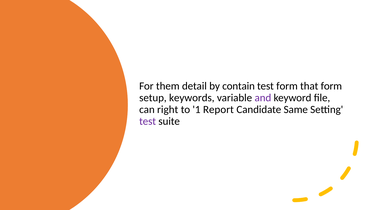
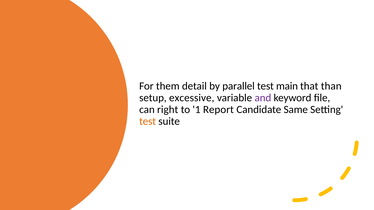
contain: contain -> parallel (239, 86)
test form: form -> main (287, 86)
that form: form -> than (331, 86)
keywords: keywords -> excessive (192, 98)
test colour: purple -> orange (148, 121)
